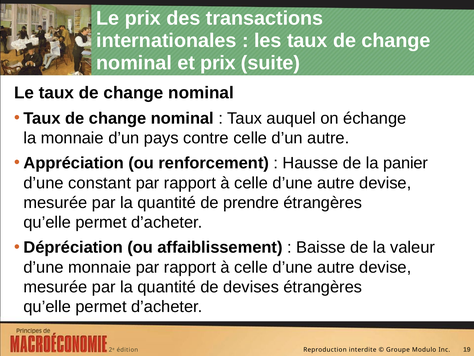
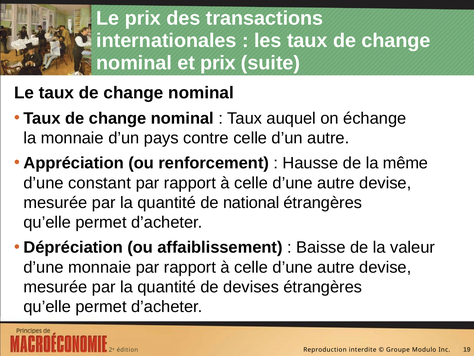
panier: panier -> même (405, 163)
prendre: prendre -> national (251, 202)
